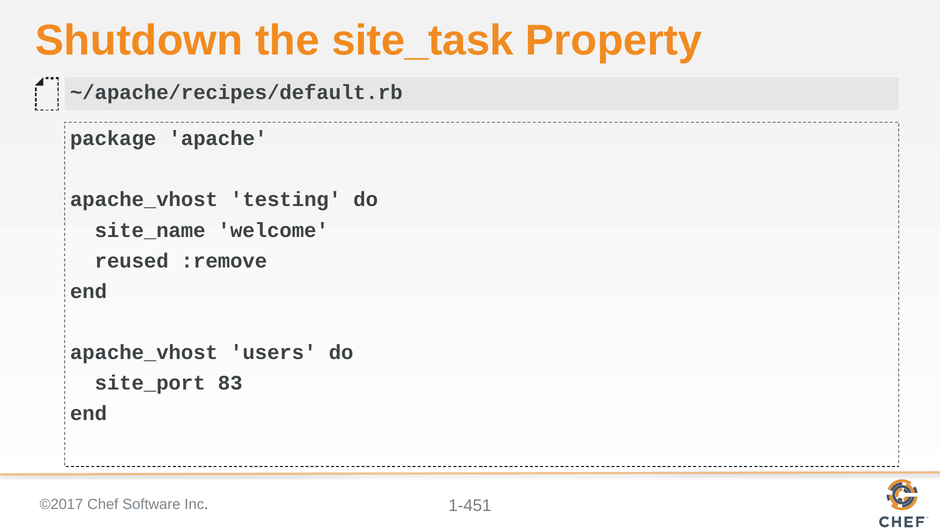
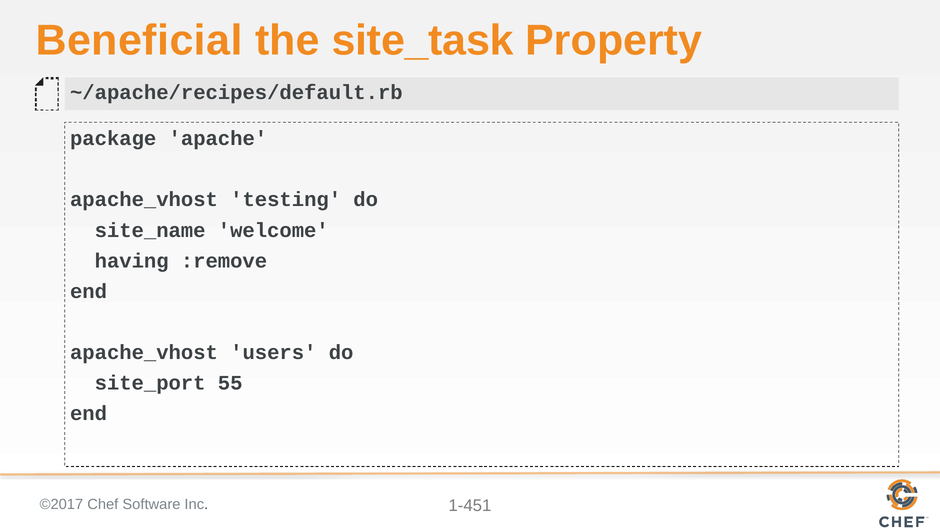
Shutdown: Shutdown -> Beneficial (139, 41)
reused: reused -> having (132, 261)
83: 83 -> 55 (230, 383)
